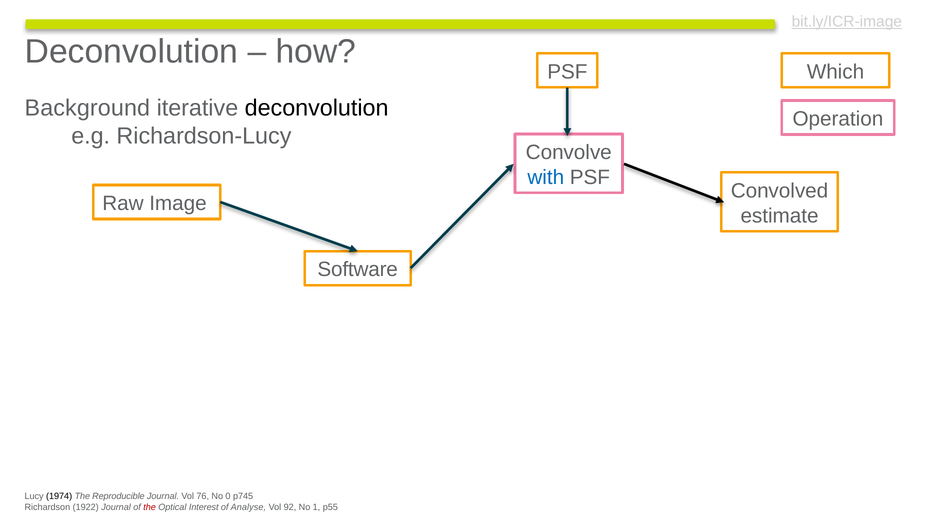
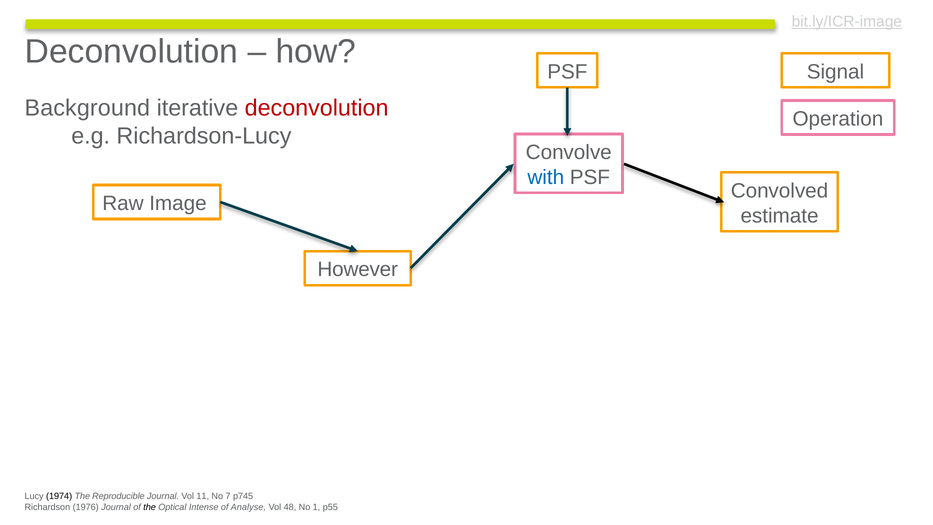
Which: Which -> Signal (835, 72)
deconvolution colour: black -> red (317, 108)
Software: Software -> However (358, 269)
76: 76 -> 11 (203, 496)
0: 0 -> 7 (228, 496)
1922: 1922 -> 1976 (86, 507)
the colour: red -> black (150, 507)
Interest: Interest -> Intense (204, 507)
92: 92 -> 48 (290, 507)
